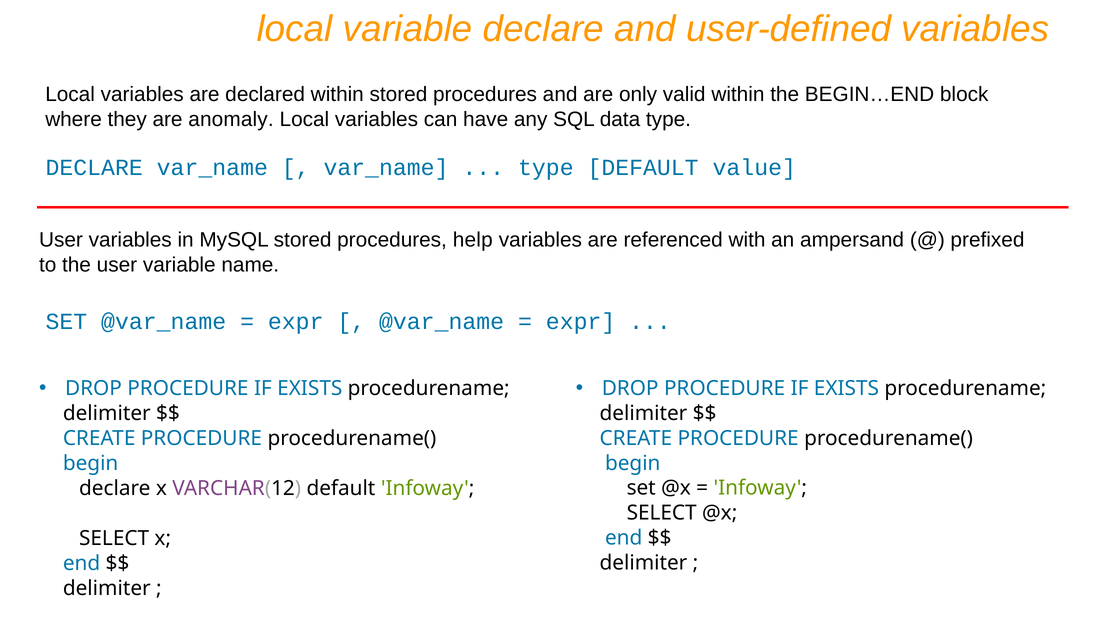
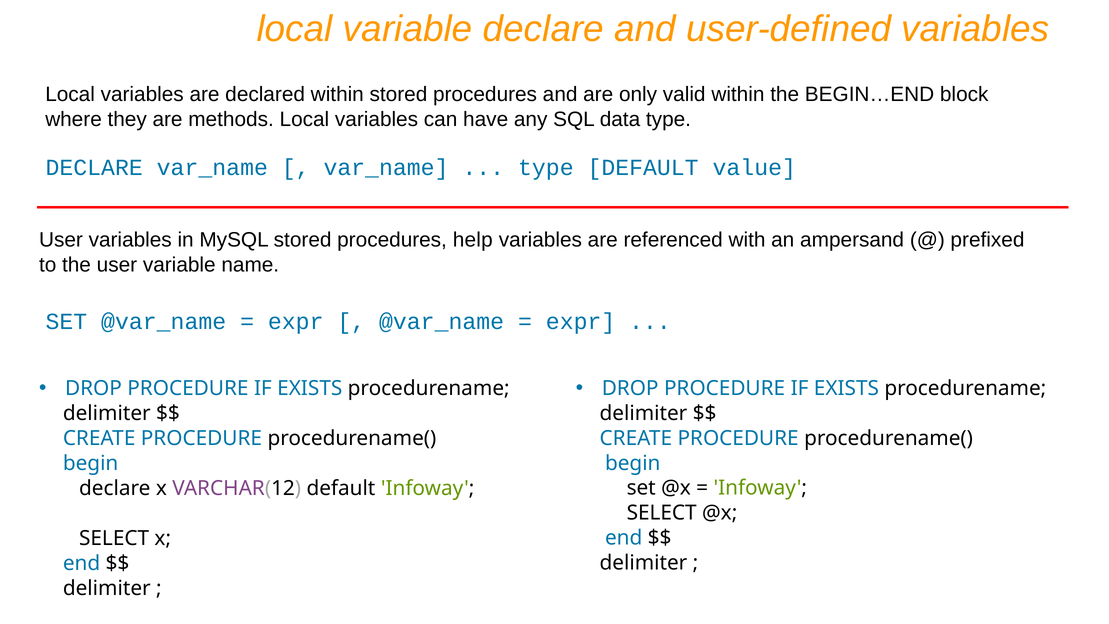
anomaly: anomaly -> methods (231, 119)
